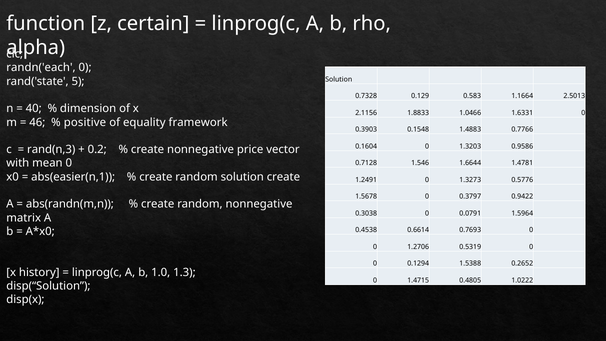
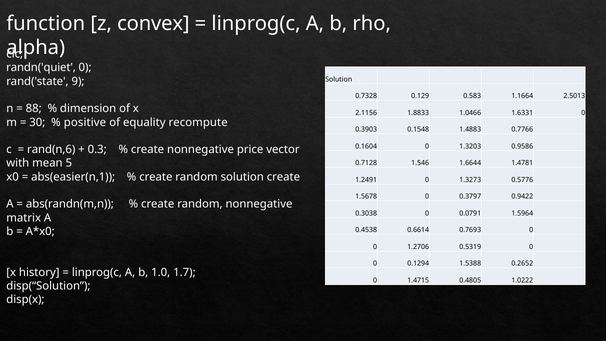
certain: certain -> convex (153, 24)
randn('each: randn('each -> randn('quiet (41, 68)
5: 5 -> 9 (78, 81)
40: 40 -> 88 (34, 109)
46: 46 -> 30 (37, 122)
framework: framework -> recompute (198, 122)
rand(n,3: rand(n,3 -> rand(n,6 (51, 150)
0.2: 0.2 -> 0.3 (97, 150)
mean 0: 0 -> 5 (69, 163)
1.3: 1.3 -> 1.7 (184, 272)
